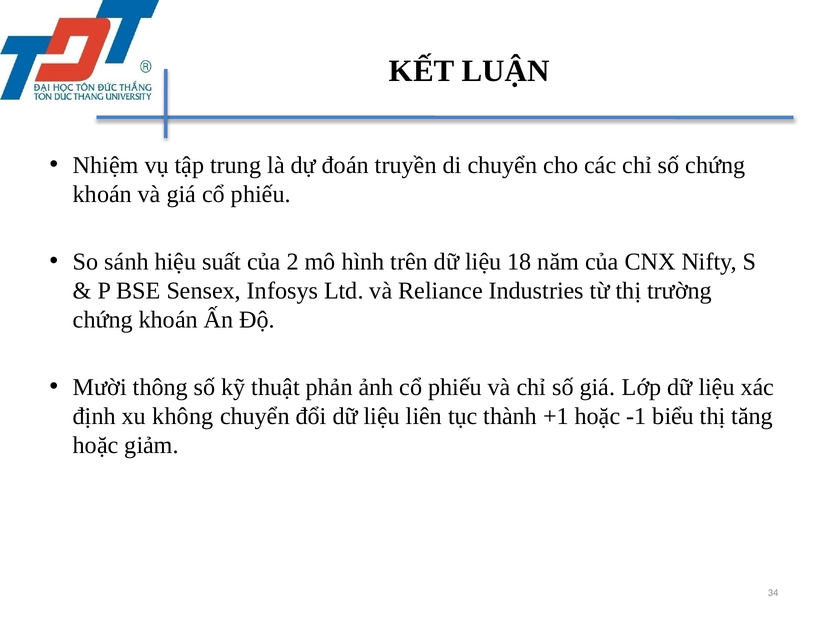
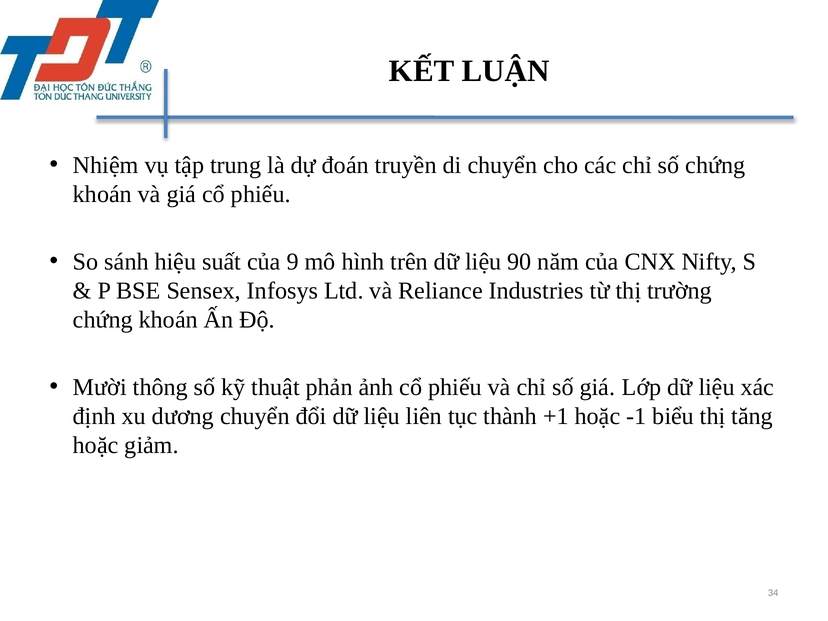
2: 2 -> 9 (293, 262)
18: 18 -> 90 (519, 262)
không: không -> dương (183, 416)
